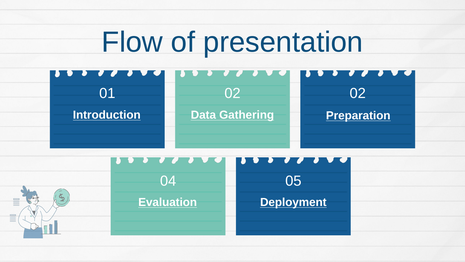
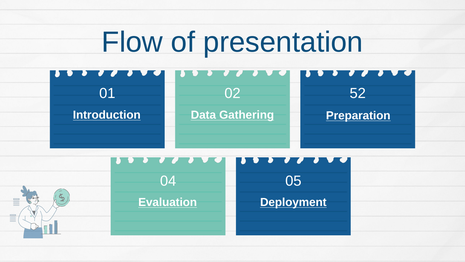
02 02: 02 -> 52 (358, 93)
